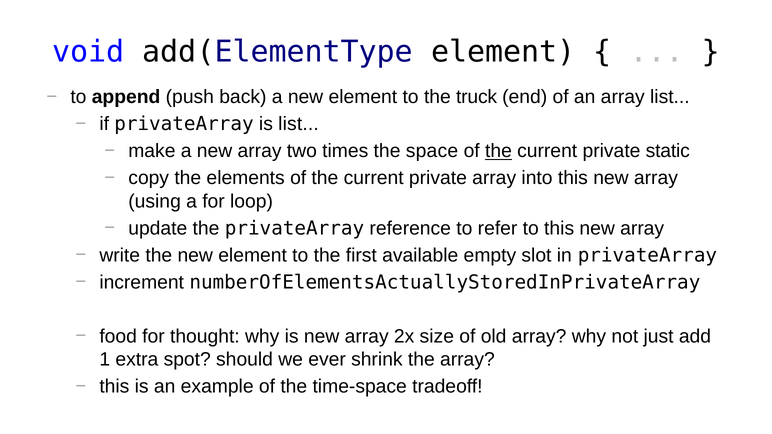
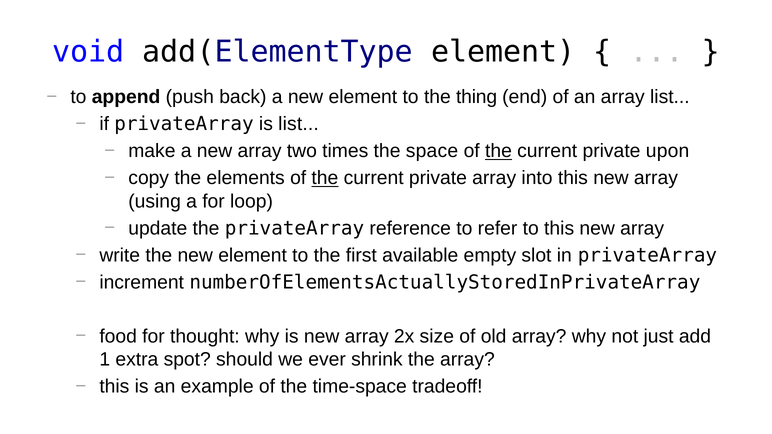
truck: truck -> thing (477, 97)
static: static -> upon (668, 151)
the underline: none -> present (325, 178)
